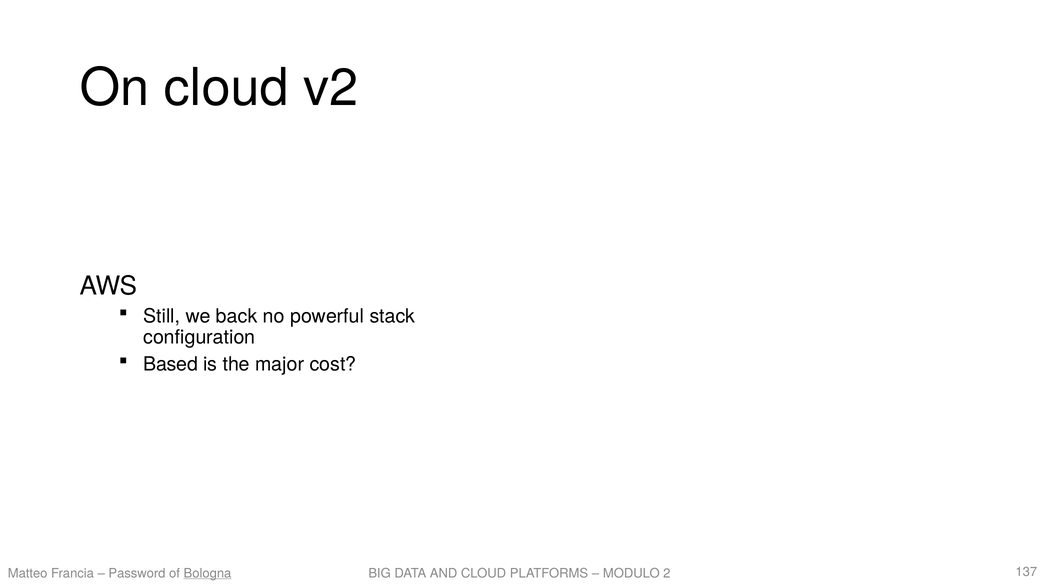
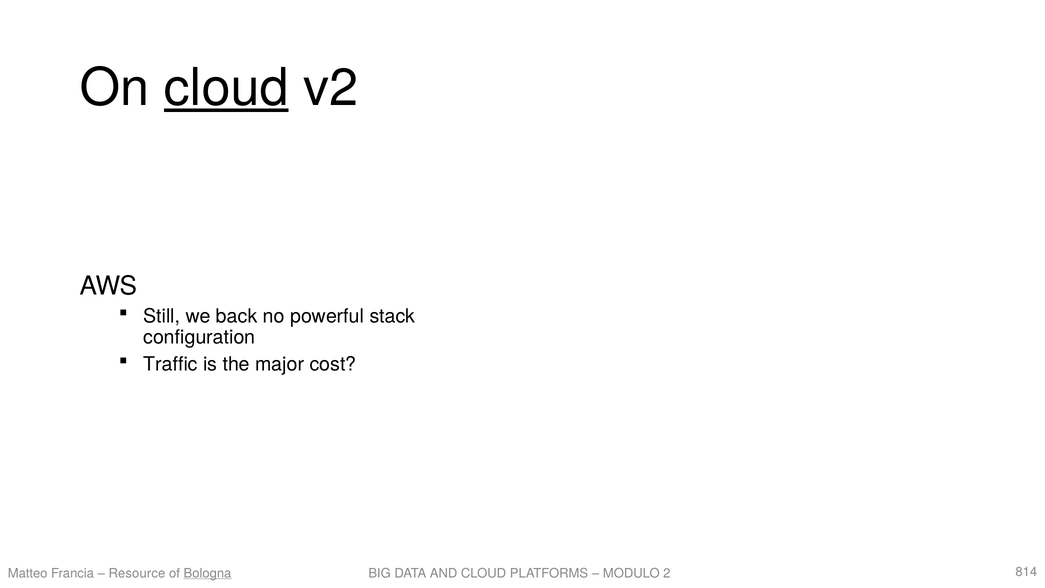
cloud underline: none -> present (226, 88)
Based: Based -> Traffic (171, 364)
Password: Password -> Resource (137, 573)
137: 137 -> 814 (1026, 572)
